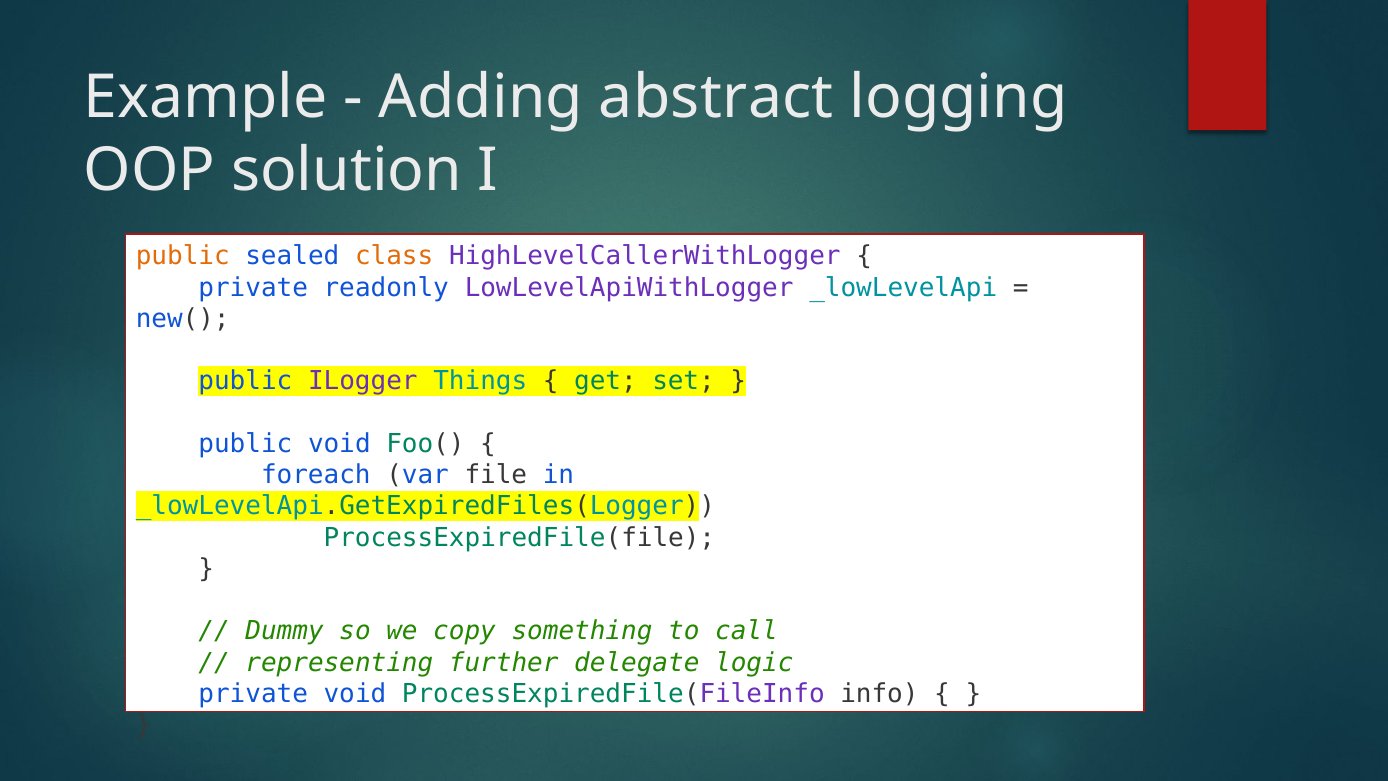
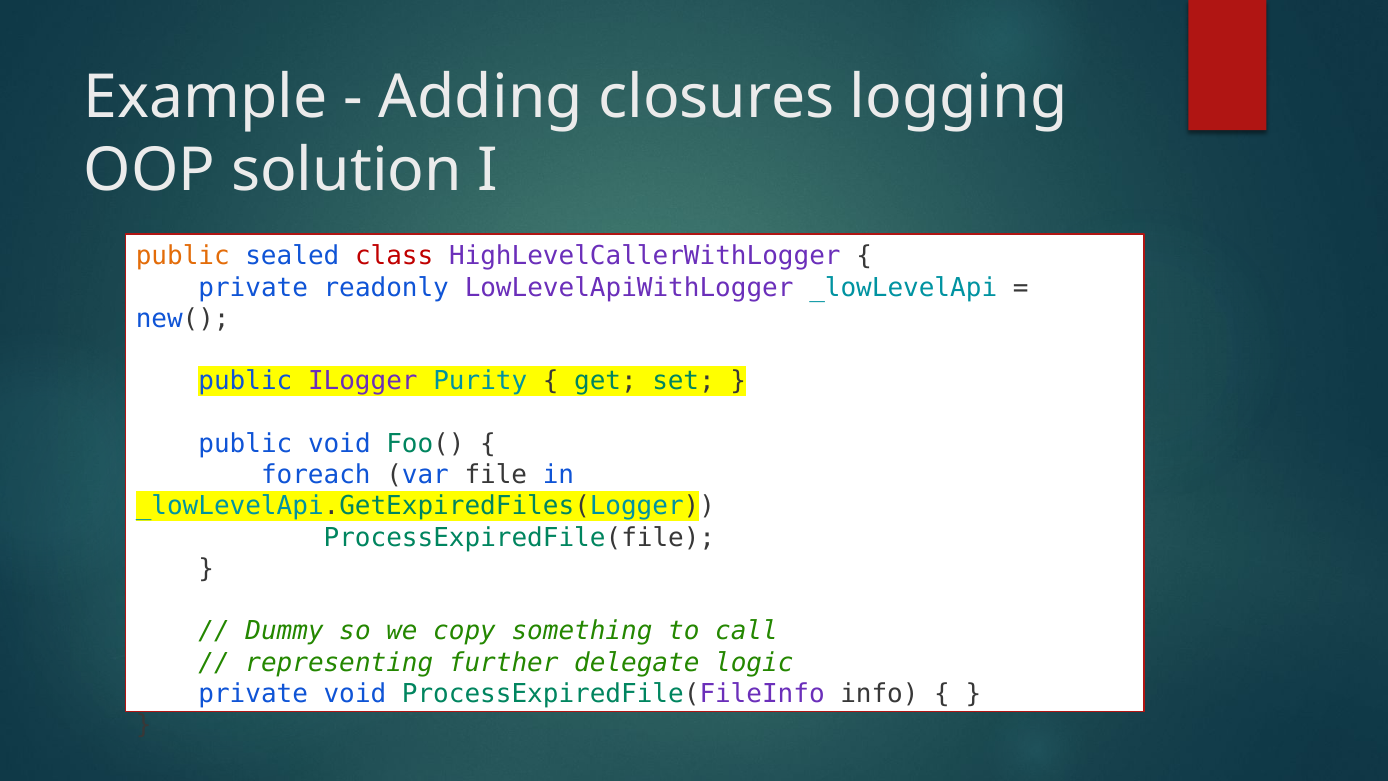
abstract: abstract -> closures (717, 97)
class colour: orange -> red (394, 256)
Things: Things -> Purity (480, 381)
